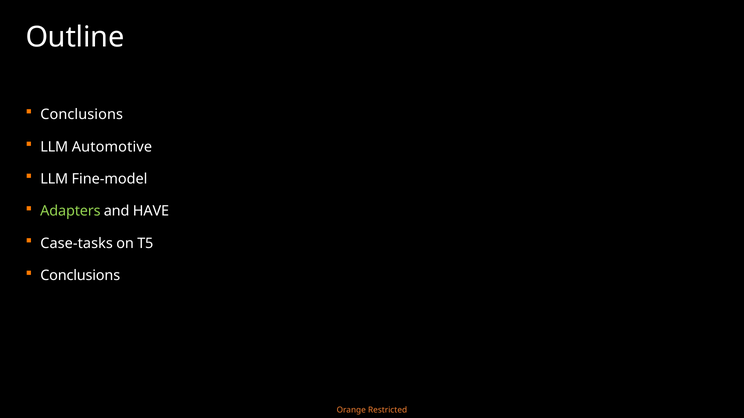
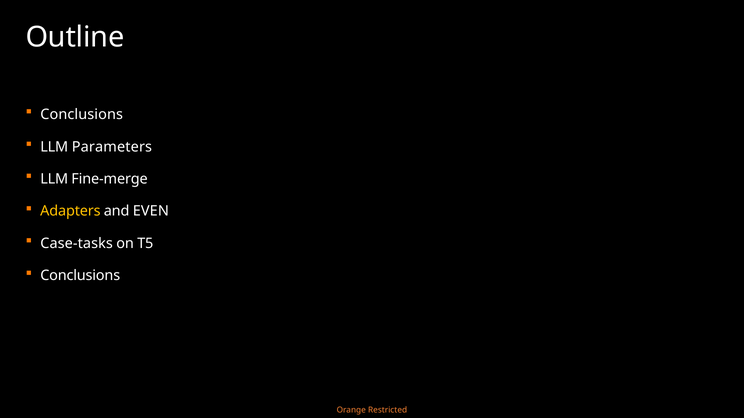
Automotive: Automotive -> Parameters (112, 147)
Fine-model: Fine-model -> Fine-merge (110, 179)
Adapters colour: light green -> yellow (70, 211)
HAVE: HAVE -> EVEN (151, 211)
